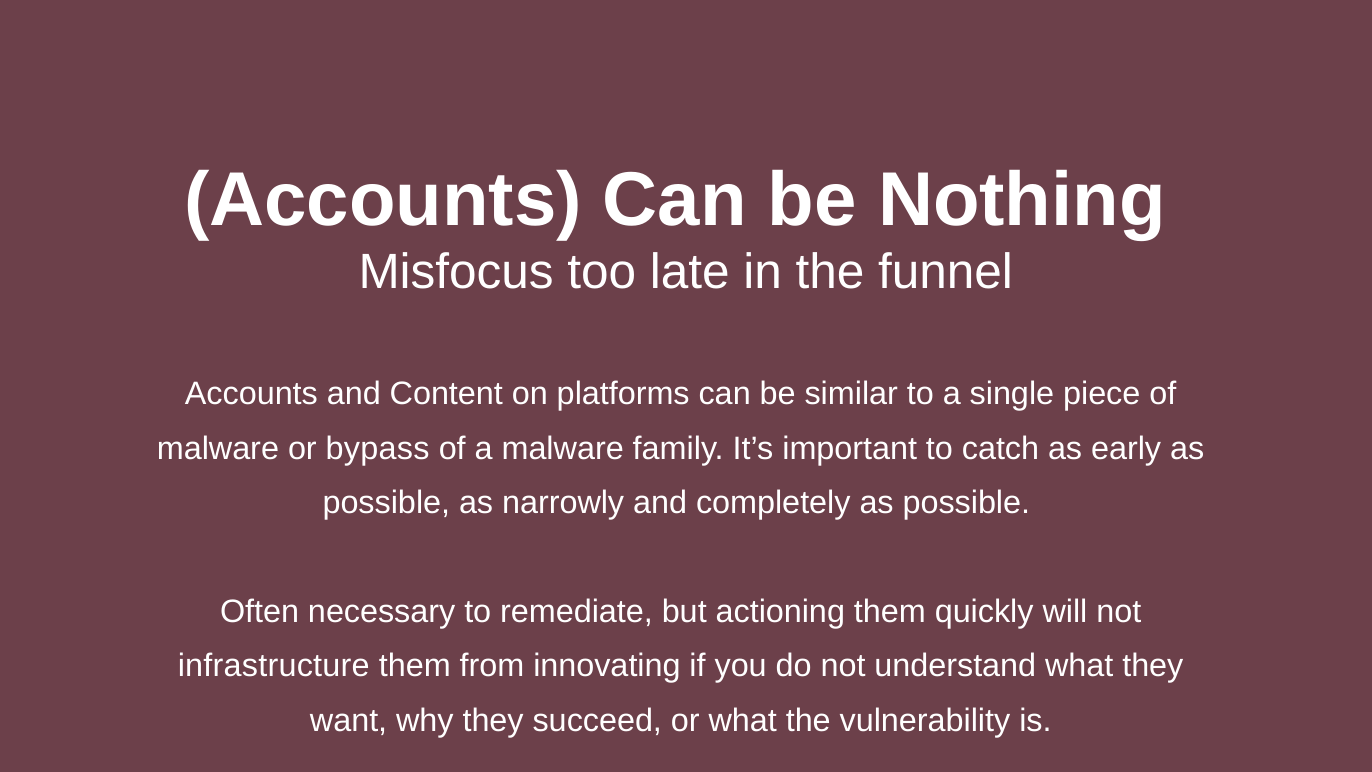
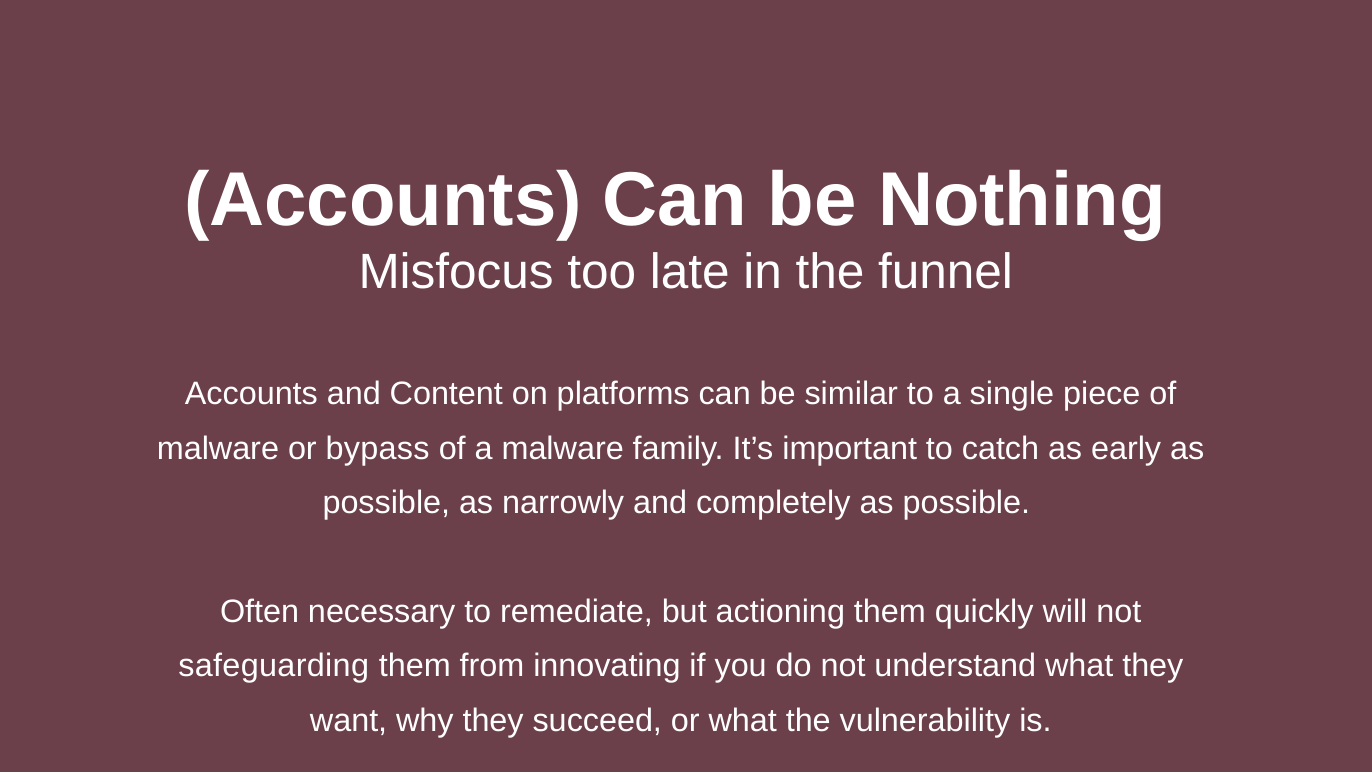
infrastructure: infrastructure -> safeguarding (274, 666)
